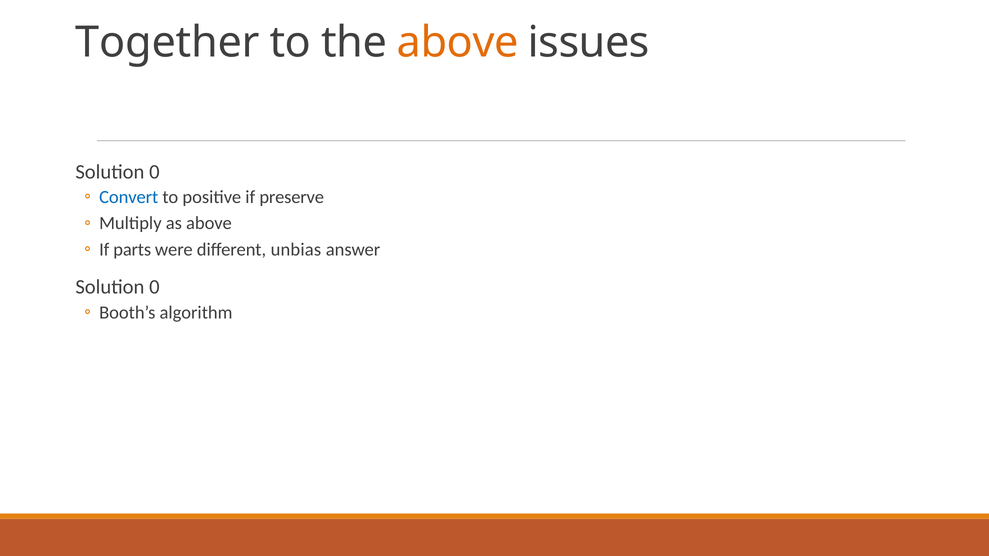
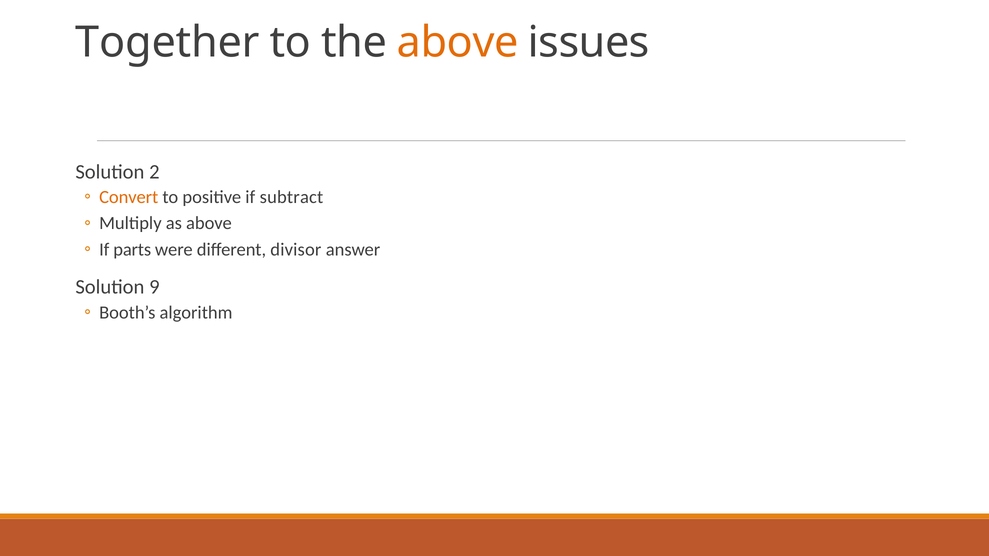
0: 0 -> 2 (154, 172)
Convert colour: blue -> orange (129, 197)
preserve: preserve -> subtract (291, 197)
unbias: unbias -> divisor (296, 250)
0: 0 -> 9 (154, 287)
